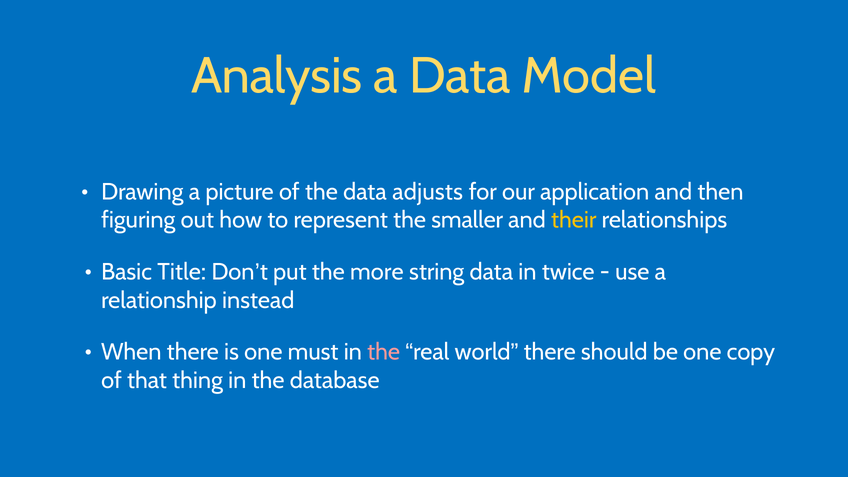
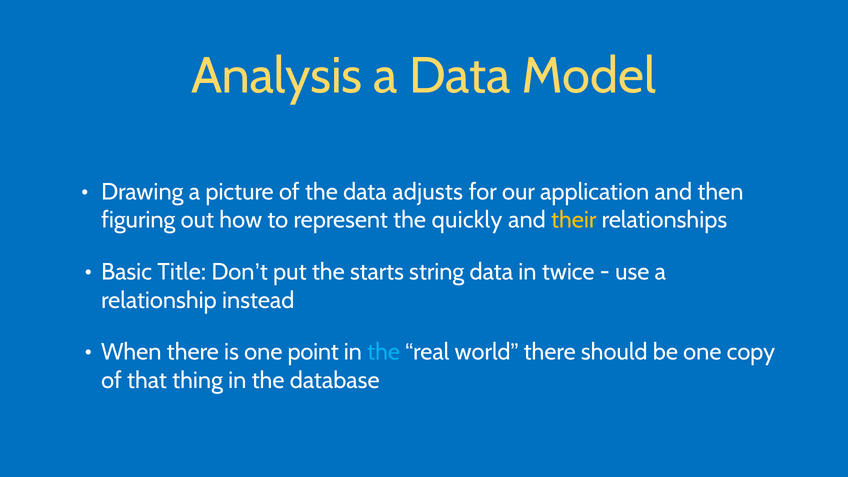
smaller: smaller -> quickly (467, 220)
more: more -> starts (377, 272)
must: must -> point (313, 352)
the colour: pink -> light blue (384, 352)
